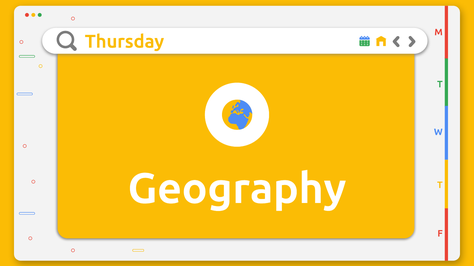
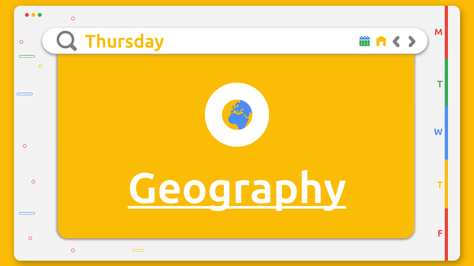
Geography underline: none -> present (237, 189)
